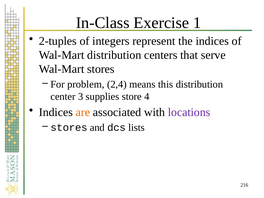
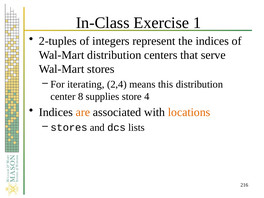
problem: problem -> iterating (86, 84)
3: 3 -> 8 (81, 97)
locations colour: purple -> orange (189, 112)
